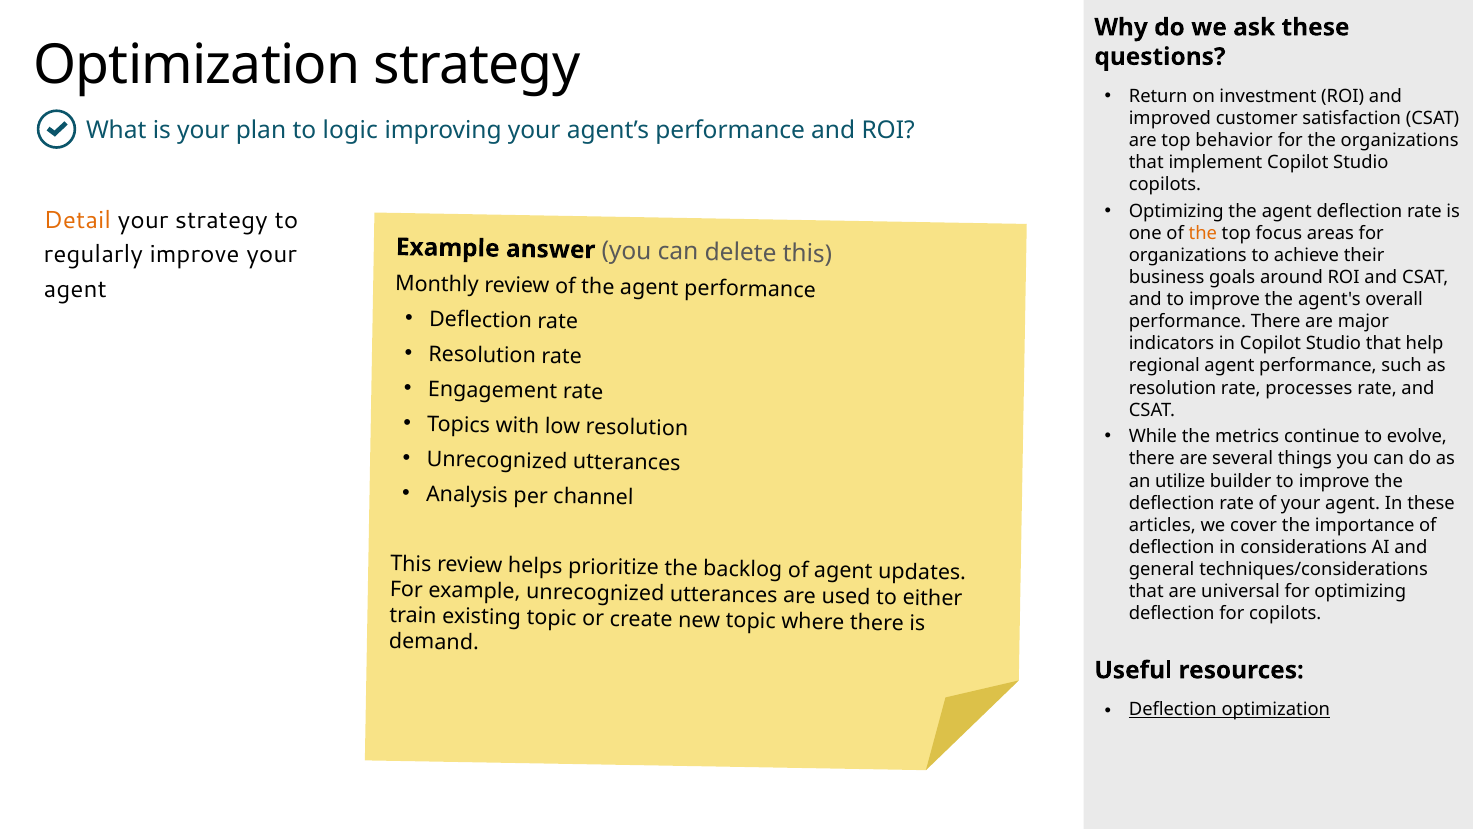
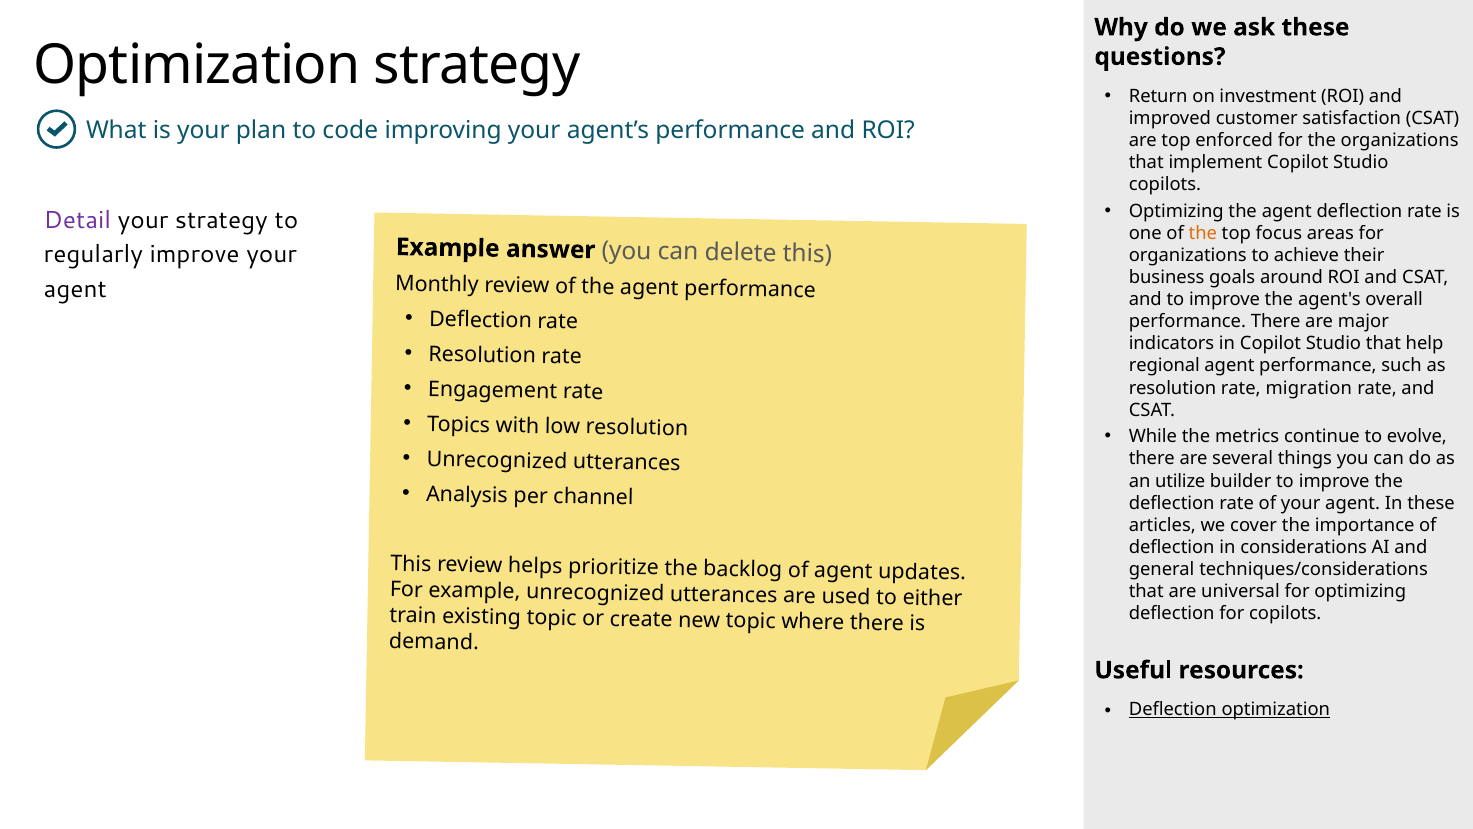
logic: logic -> code (350, 131)
behavior: behavior -> enforced (1234, 140)
Detail colour: orange -> purple (77, 220)
processes: processes -> migration (1309, 388)
